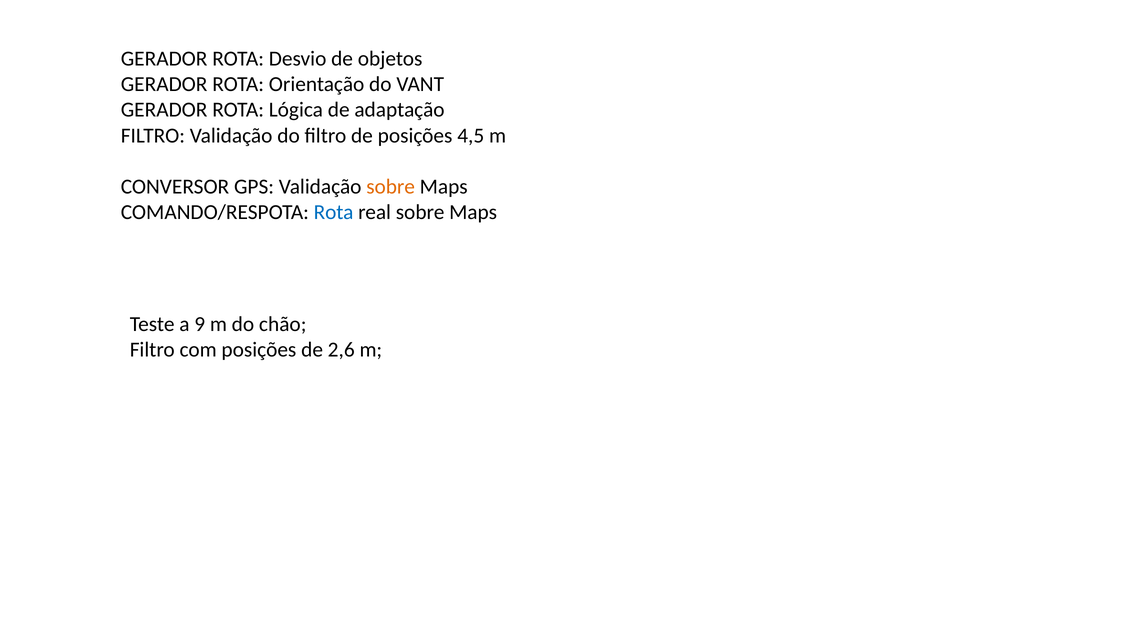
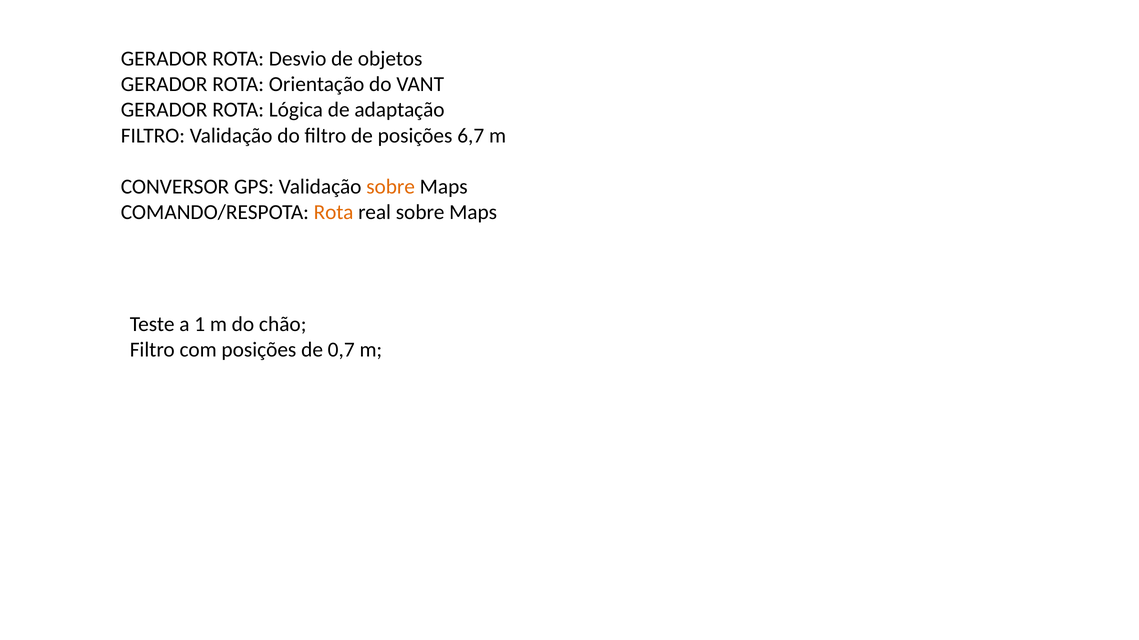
4,5: 4,5 -> 6,7 (471, 136)
Rota colour: blue -> orange (334, 213)
9: 9 -> 1 (200, 325)
2,6: 2,6 -> 0,7 (341, 350)
